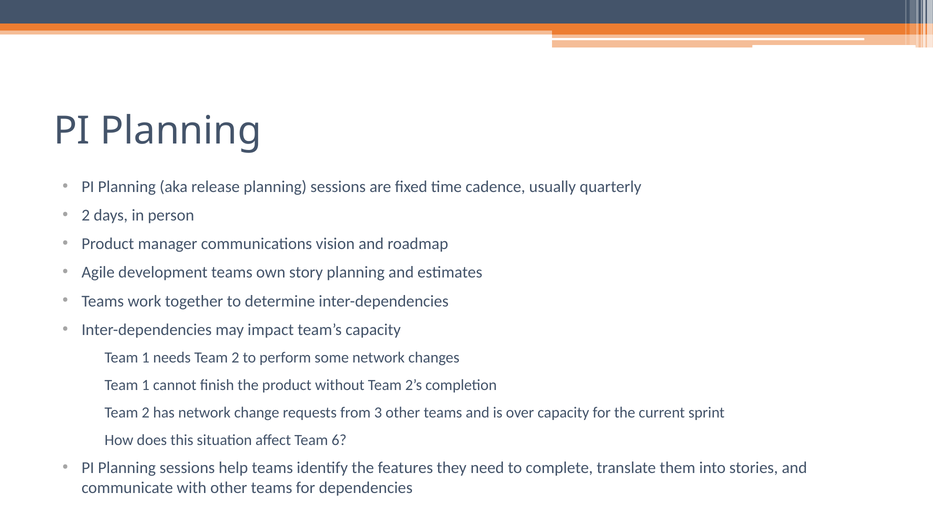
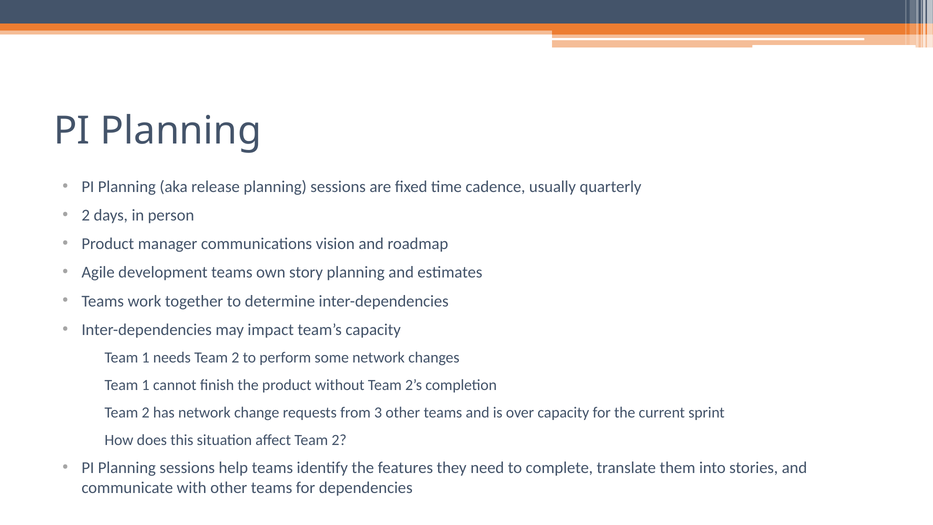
affect Team 6: 6 -> 2 (339, 440)
